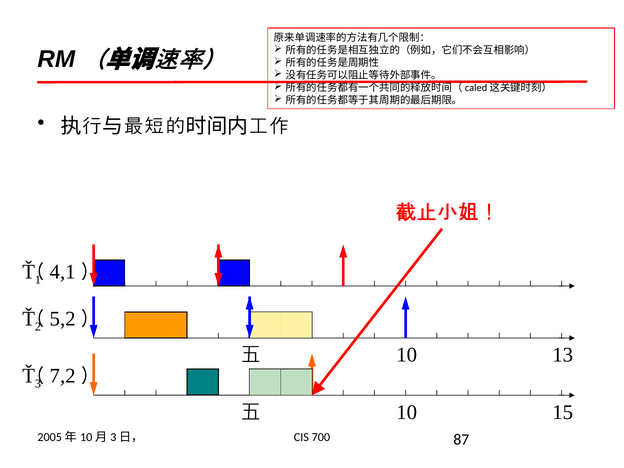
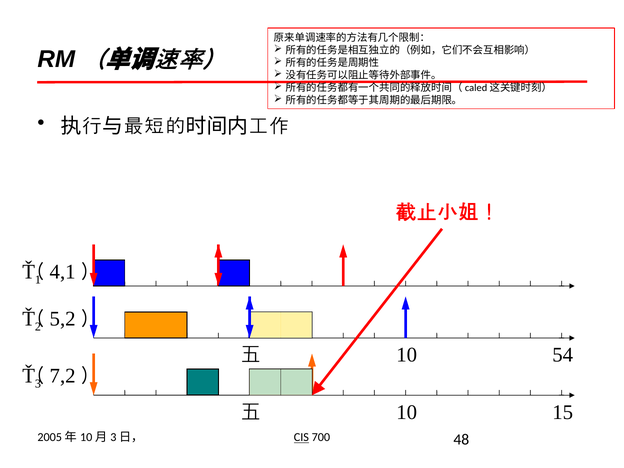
13: 13 -> 54 (563, 355)
CIS underline: none -> present (301, 437)
87: 87 -> 48 (461, 440)
